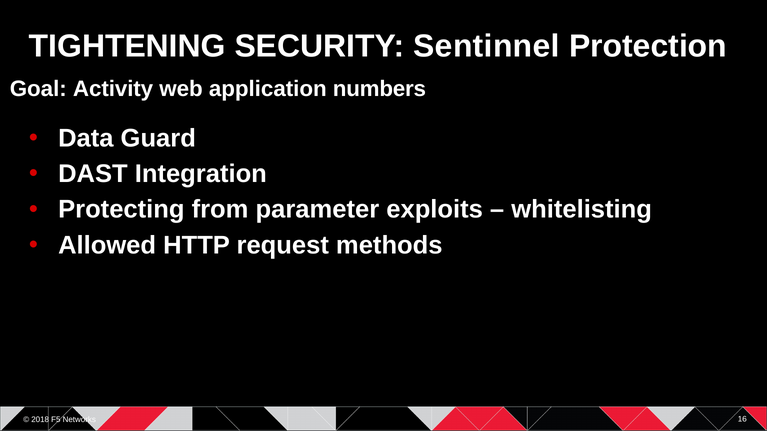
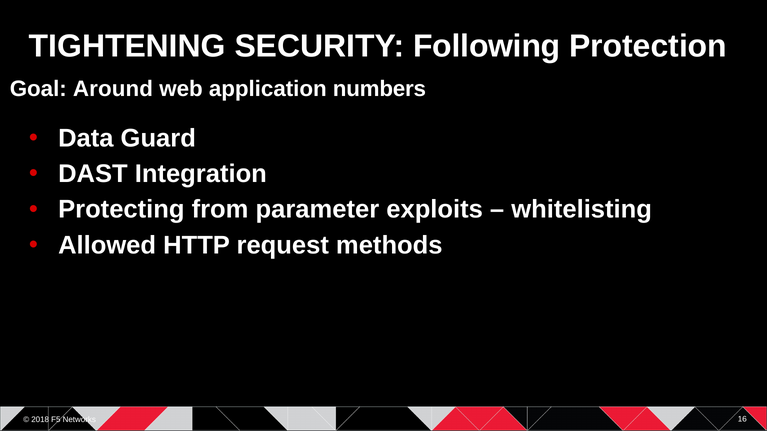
Sentinnel: Sentinnel -> Following (487, 46)
Activity: Activity -> Around (113, 89)
